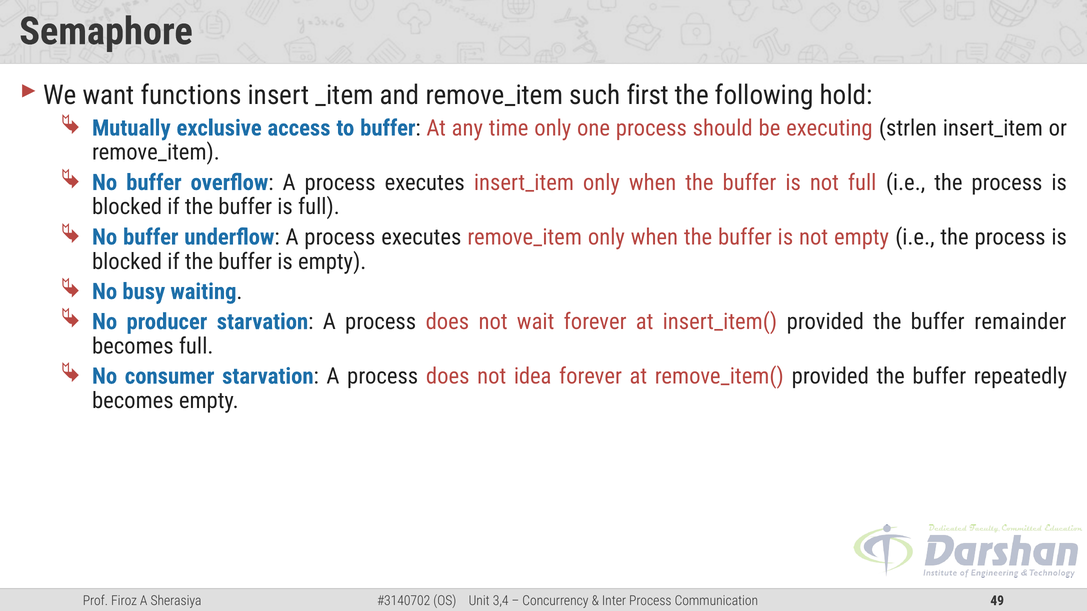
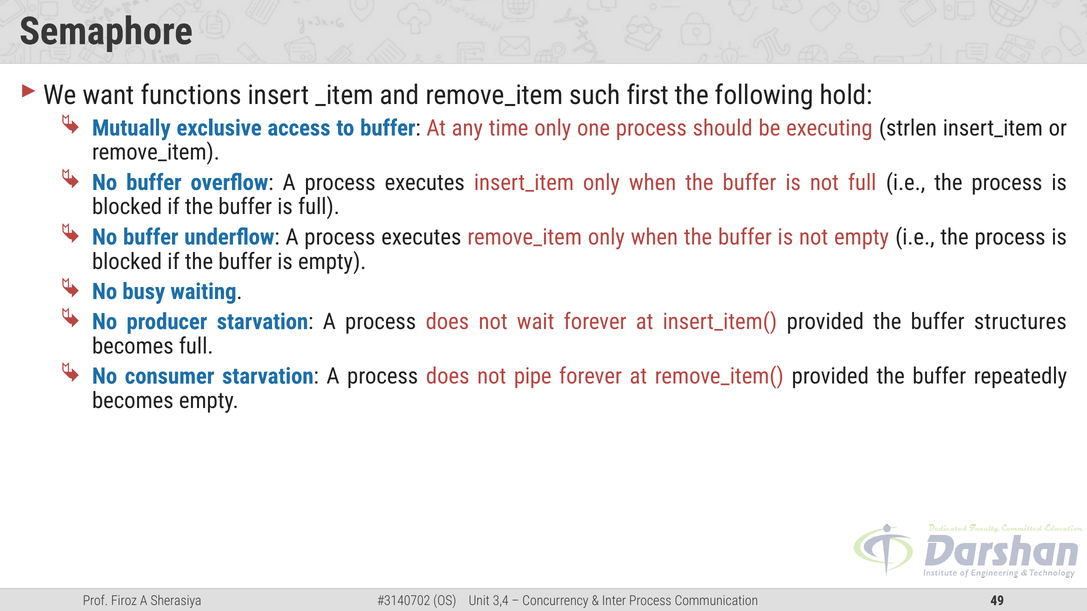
remainder: remainder -> structures (1020, 322)
idea: idea -> pipe (533, 376)
